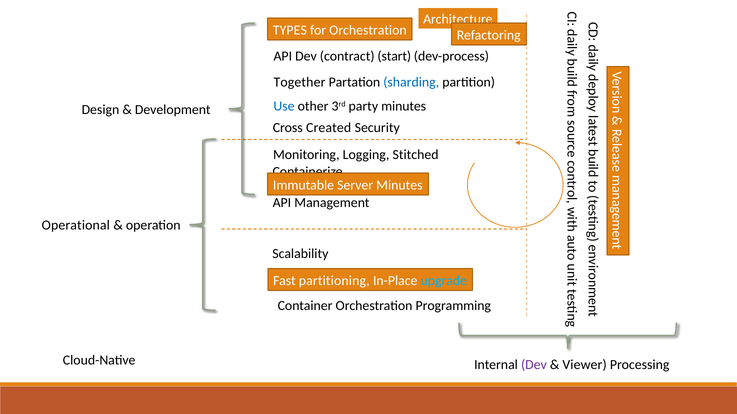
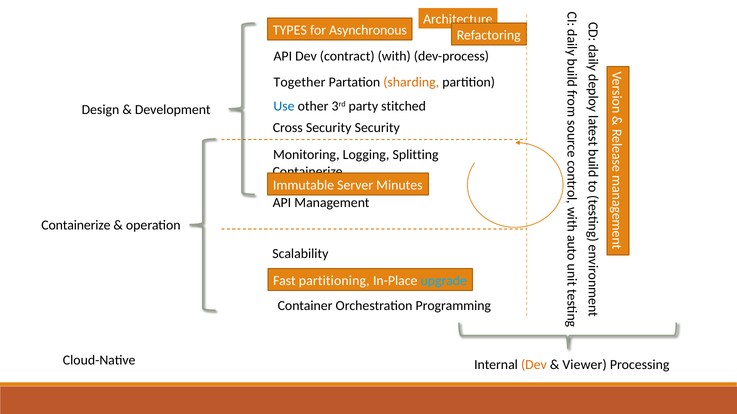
for Orchestration: Orchestration -> Asynchronous (368, 30)
start: start -> with (394, 56)
sharding colour: blue -> orange (411, 82)
party minutes: minutes -> stitched (404, 106)
Cross Created: Created -> Security (329, 128)
Stitched: Stitched -> Splitting (416, 155)
Operational: Operational -> Containerize (76, 226)
Dev colour: purple -> orange (534, 365)
